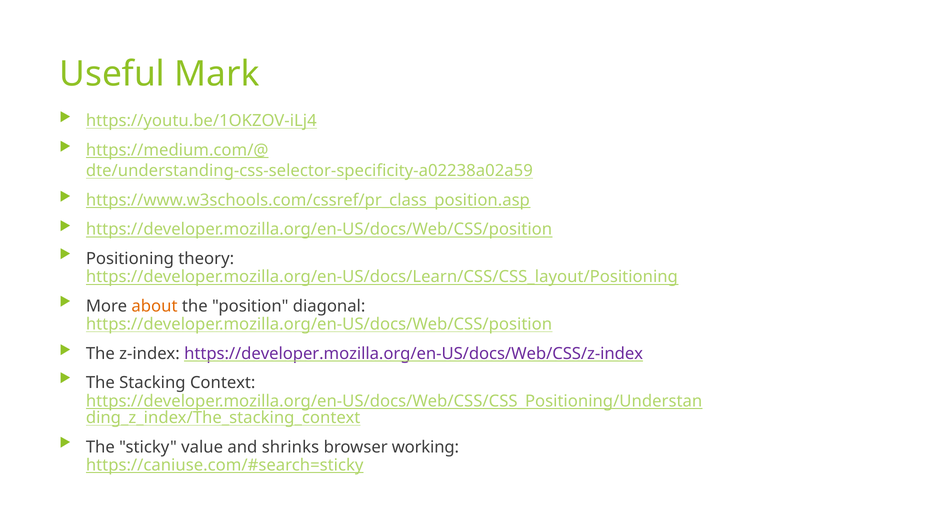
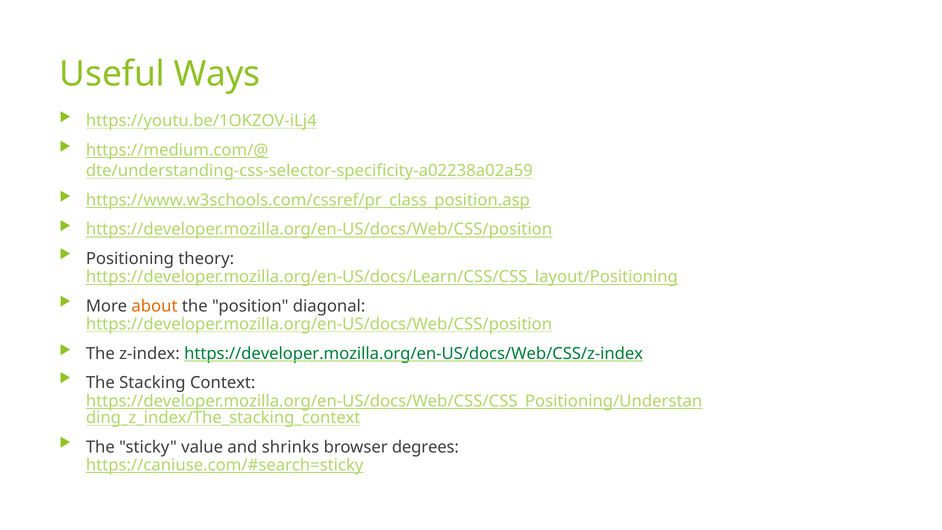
Mark: Mark -> Ways (217, 74)
https://developer.mozilla.org/en-US/docs/Web/CSS/z-index colour: purple -> green (414, 354)
working: working -> degrees (425, 447)
